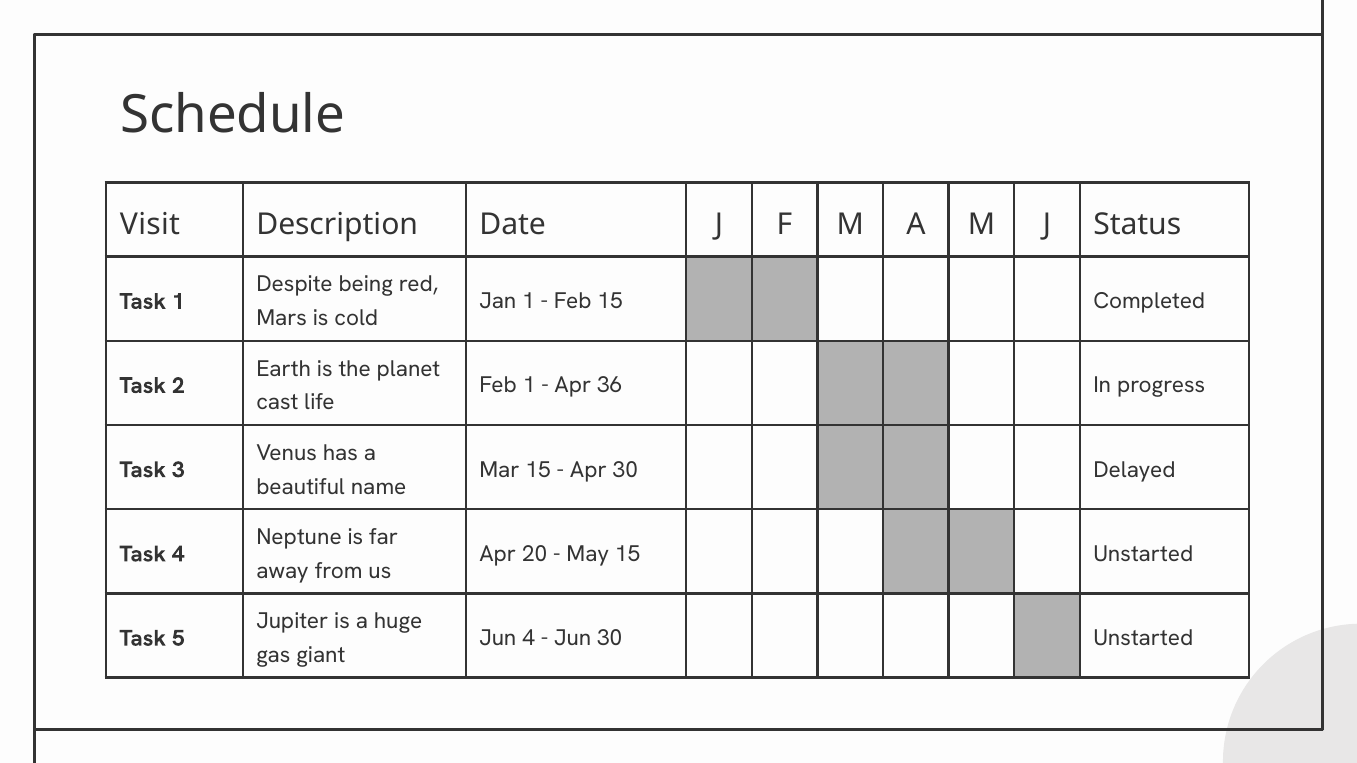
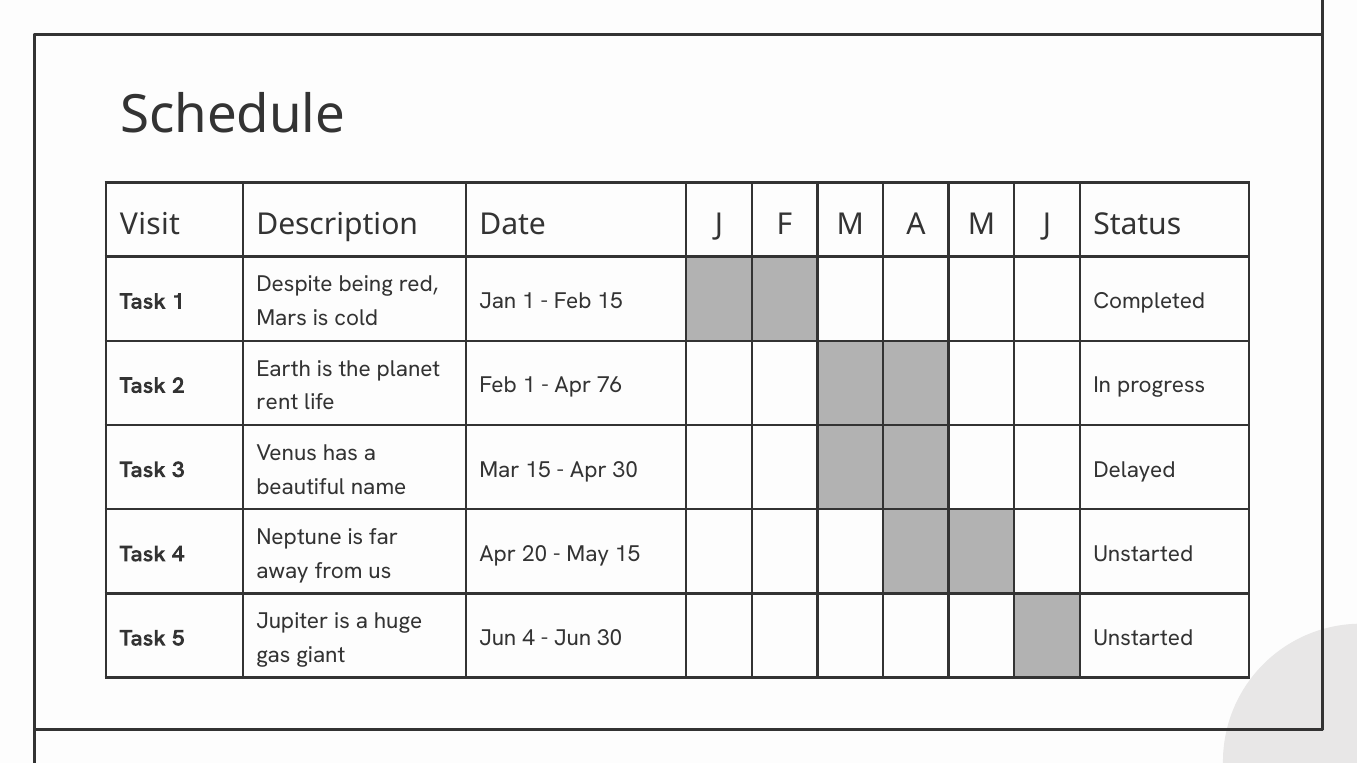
36: 36 -> 76 (610, 386)
cast: cast -> rent (277, 403)
